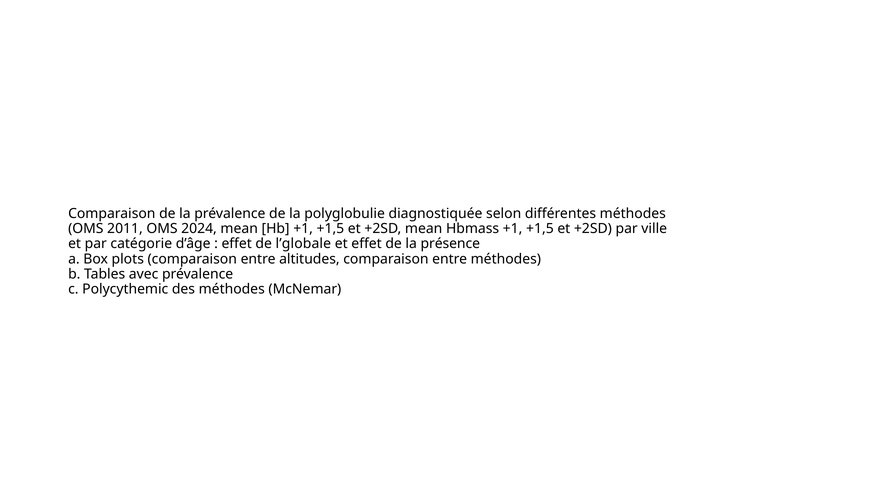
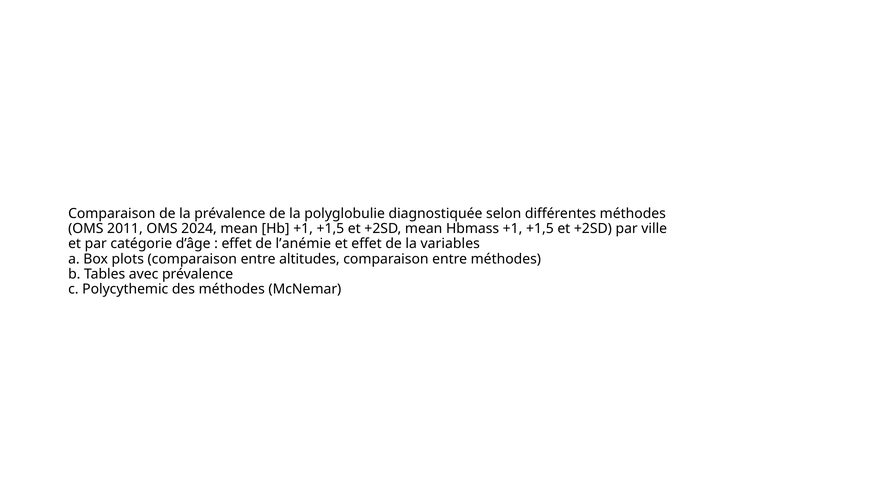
l’globale: l’globale -> l’anémie (303, 244)
présence: présence -> variables (450, 244)
